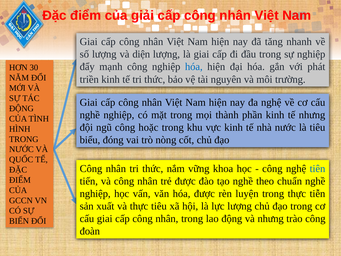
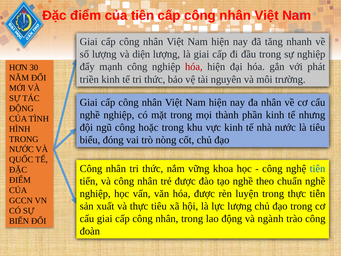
của giải: giải -> tiên (143, 16)
hóa colour: blue -> red (194, 67)
đa nghệ: nghệ -> nhân (271, 102)
và nhưng: nhưng -> ngành (271, 219)
